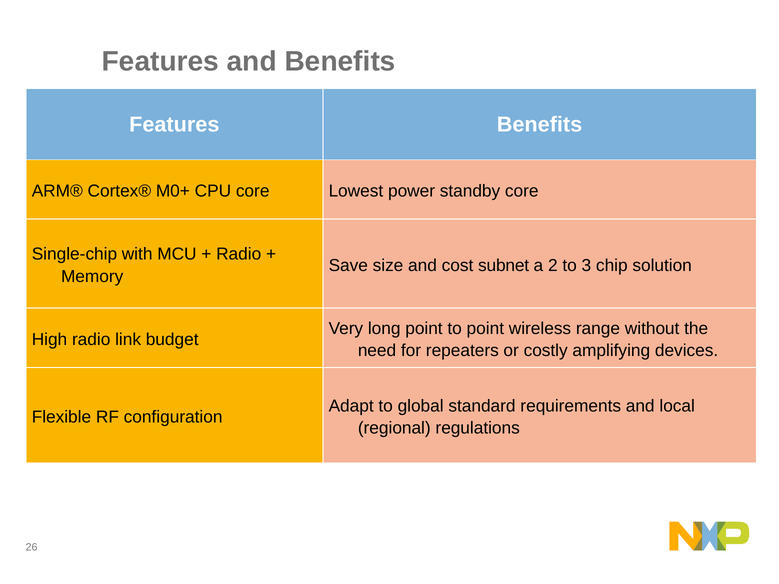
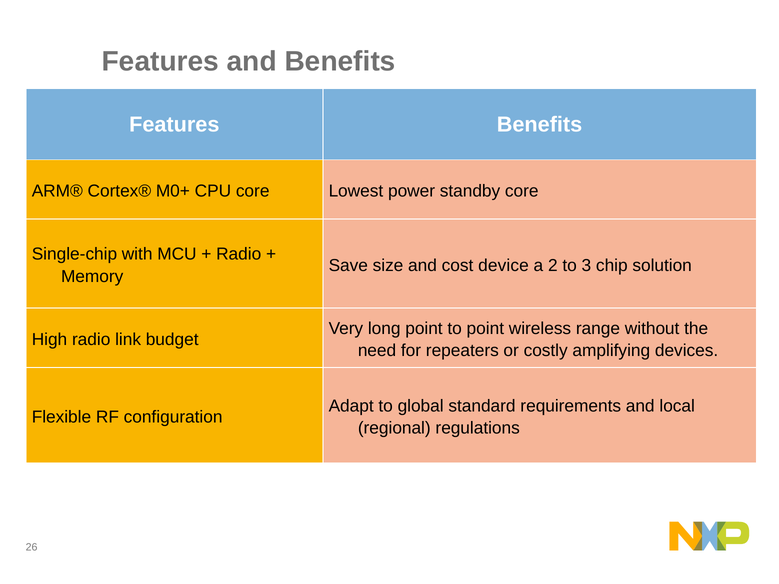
subnet: subnet -> device (503, 265)
